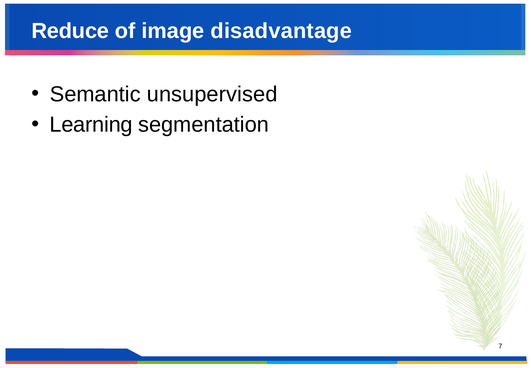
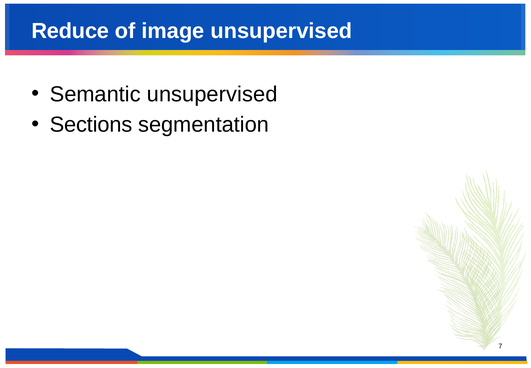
image disadvantage: disadvantage -> unsupervised (281, 31)
Learning: Learning -> Sections (91, 125)
